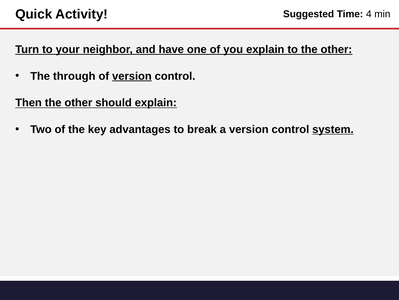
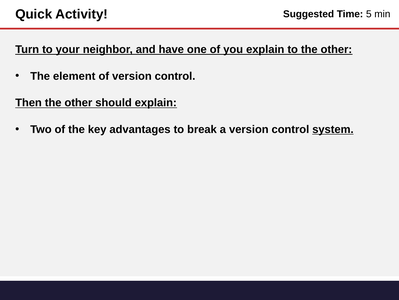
4: 4 -> 5 (369, 14)
through: through -> element (74, 76)
version underline: present -> none (132, 76)
